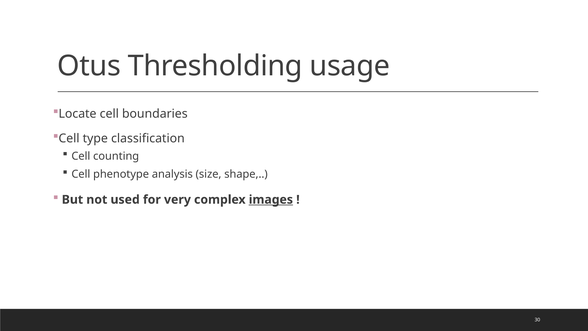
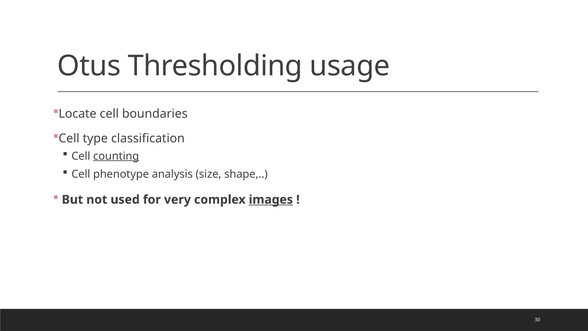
counting underline: none -> present (116, 156)
